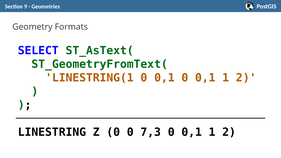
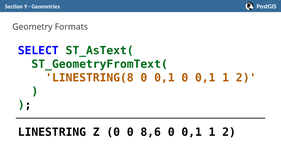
LINESTRING(1: LINESTRING(1 -> LINESTRING(8 (89, 78)
7,3: 7,3 -> 8,6 (151, 132)
